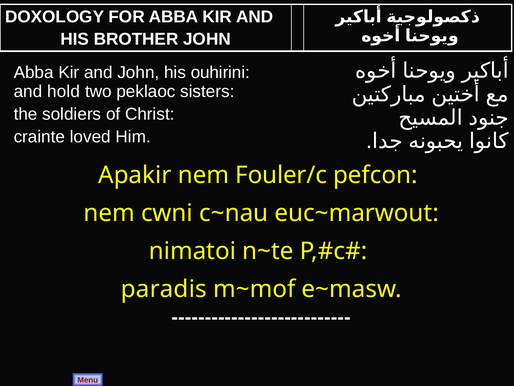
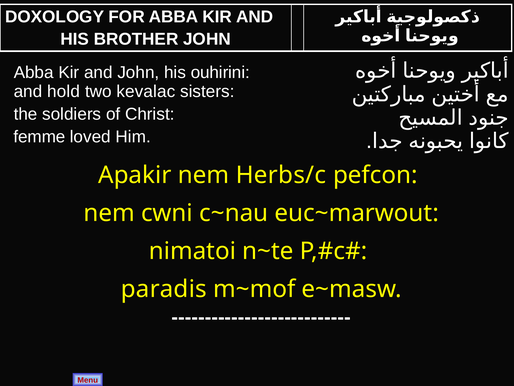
peklaoc: peklaoc -> kevalac (146, 91)
crainte: crainte -> femme (39, 137)
Fouler/c: Fouler/c -> Herbs/c (281, 175)
